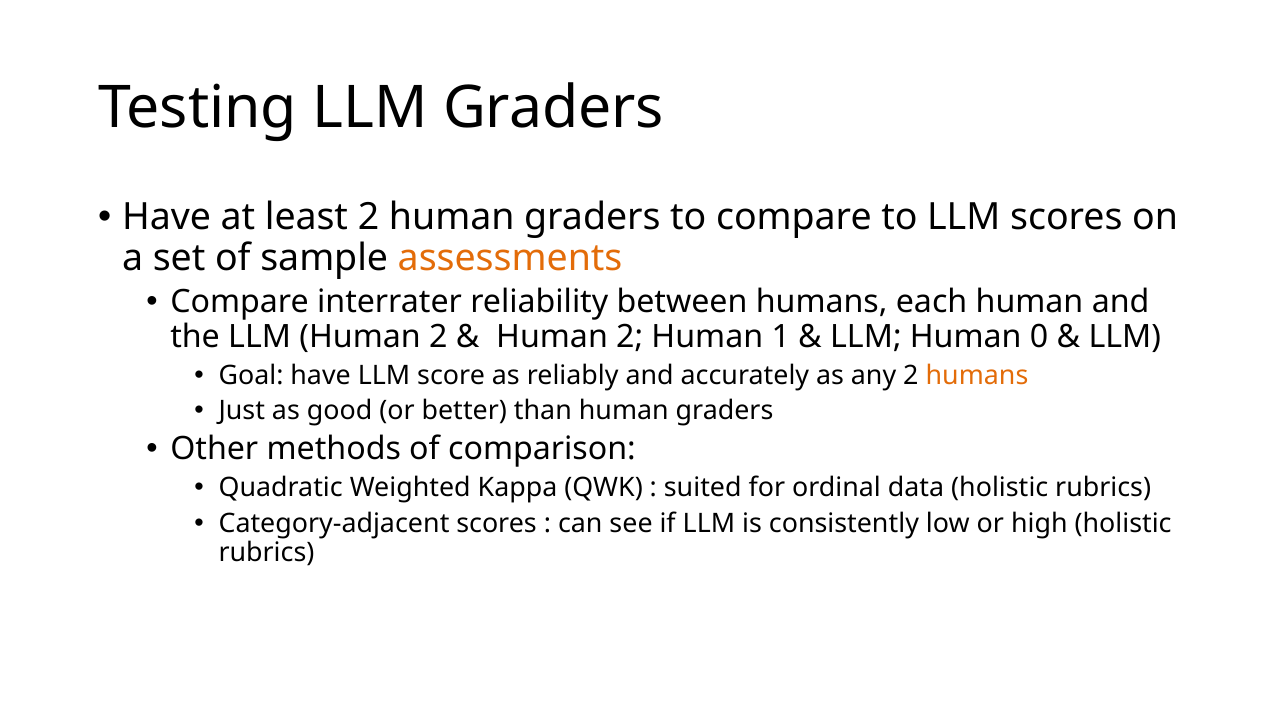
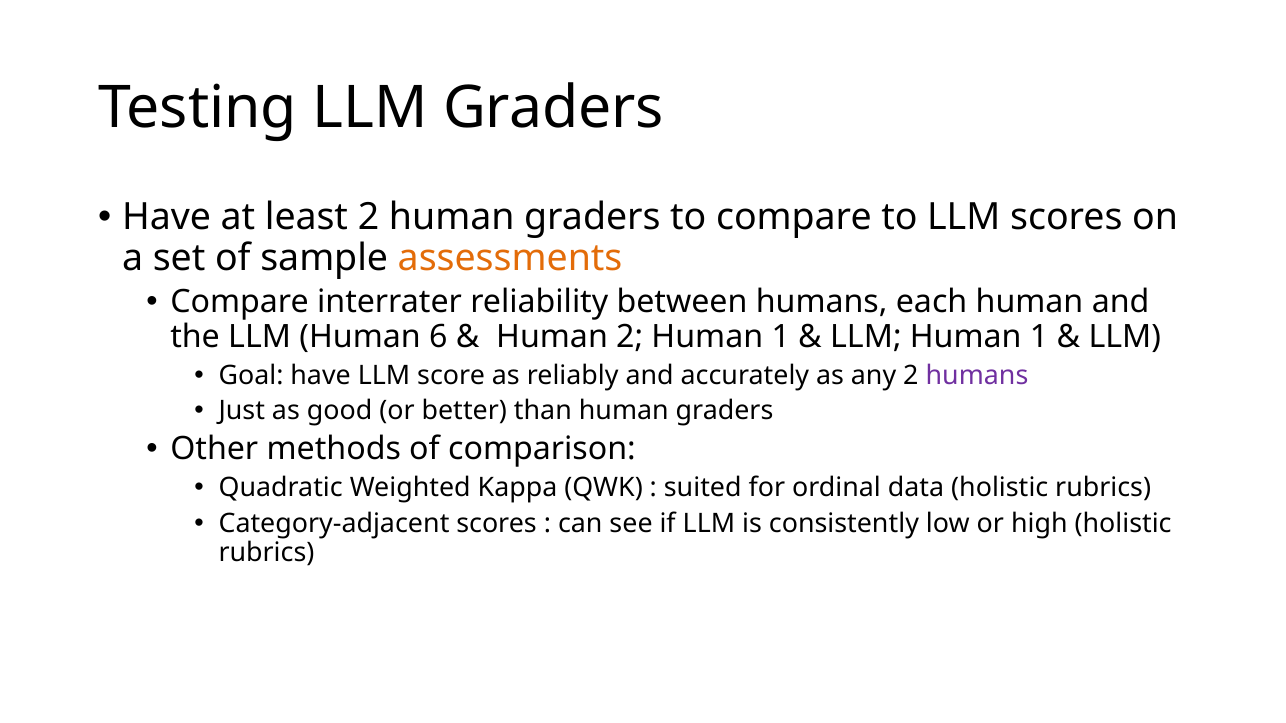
LLM Human 2: 2 -> 6 (438, 337)
LLM Human 0: 0 -> 1 (1039, 337)
humans colour: orange -> purple (977, 376)
